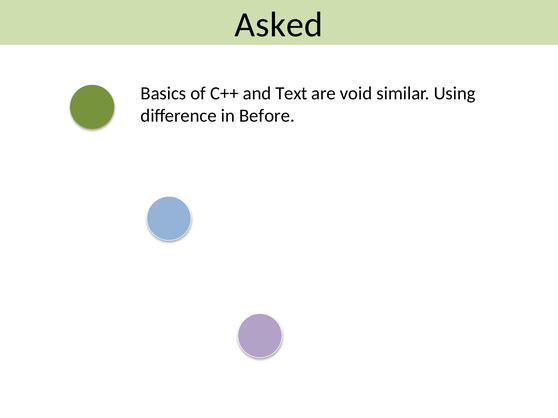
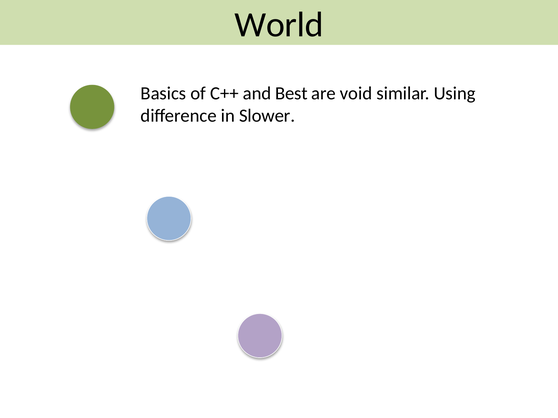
Asked: Asked -> World (279, 25)
Text: Text -> Best (291, 94)
Before: Before -> Slower (267, 116)
